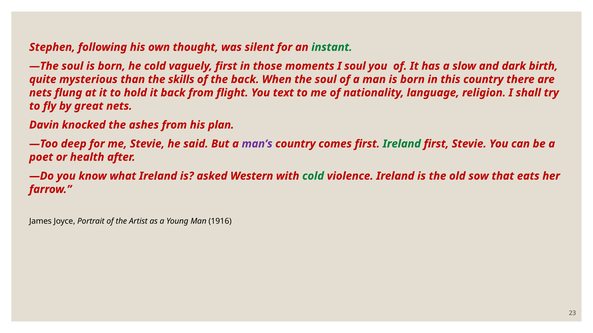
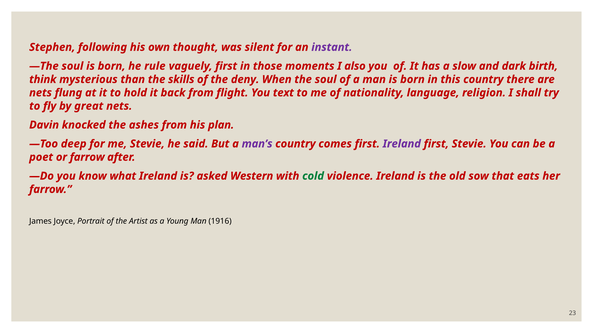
instant colour: green -> purple (332, 47)
he cold: cold -> rule (155, 66)
I soul: soul -> also (355, 66)
quite: quite -> think (43, 80)
the back: back -> deny (245, 80)
Ireland colour: green -> purple (402, 144)
or health: health -> farrow (87, 157)
